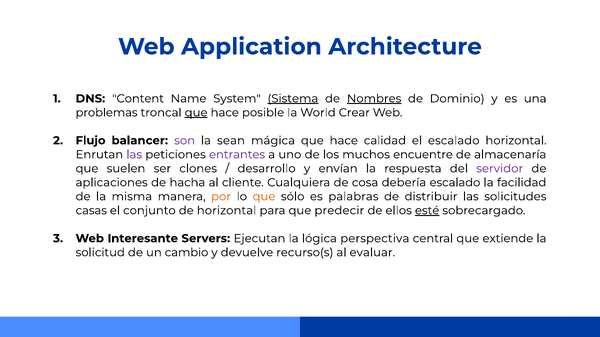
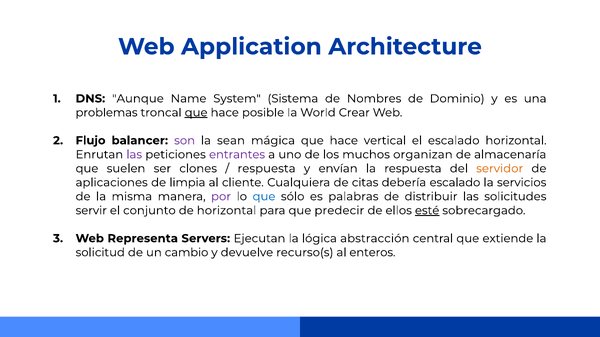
Content: Content -> Aunque (138, 99)
Sistema underline: present -> none (293, 99)
Nombres underline: present -> none (374, 99)
calidad: calidad -> vertical (385, 141)
encuentre: encuentre -> organizan (423, 155)
desarrollo: desarrollo -> respuesta (267, 169)
servidor colour: purple -> orange (500, 169)
hacha: hacha -> limpia (187, 183)
cosa: cosa -> citas (365, 183)
facilidad: facilidad -> servicios (522, 183)
por colour: orange -> purple (221, 197)
que colour: orange -> blue (264, 197)
casas: casas -> servir (91, 211)
Interesante: Interesante -> Representa (143, 239)
perspectiva: perspectiva -> abstracción (375, 239)
evaluar: evaluar -> enteros (372, 253)
